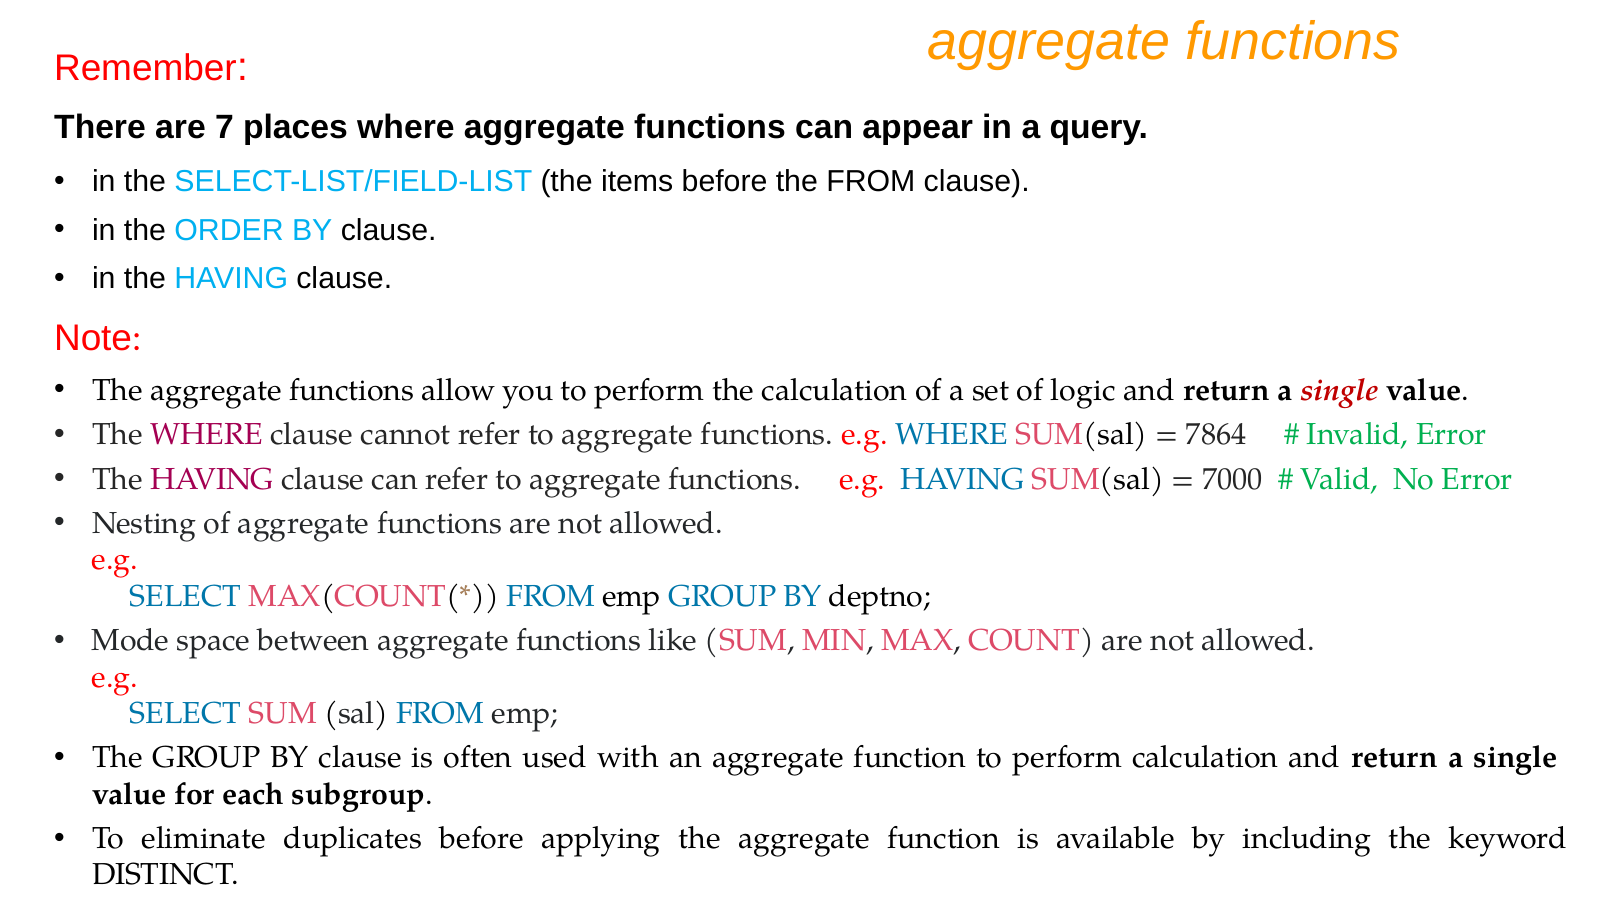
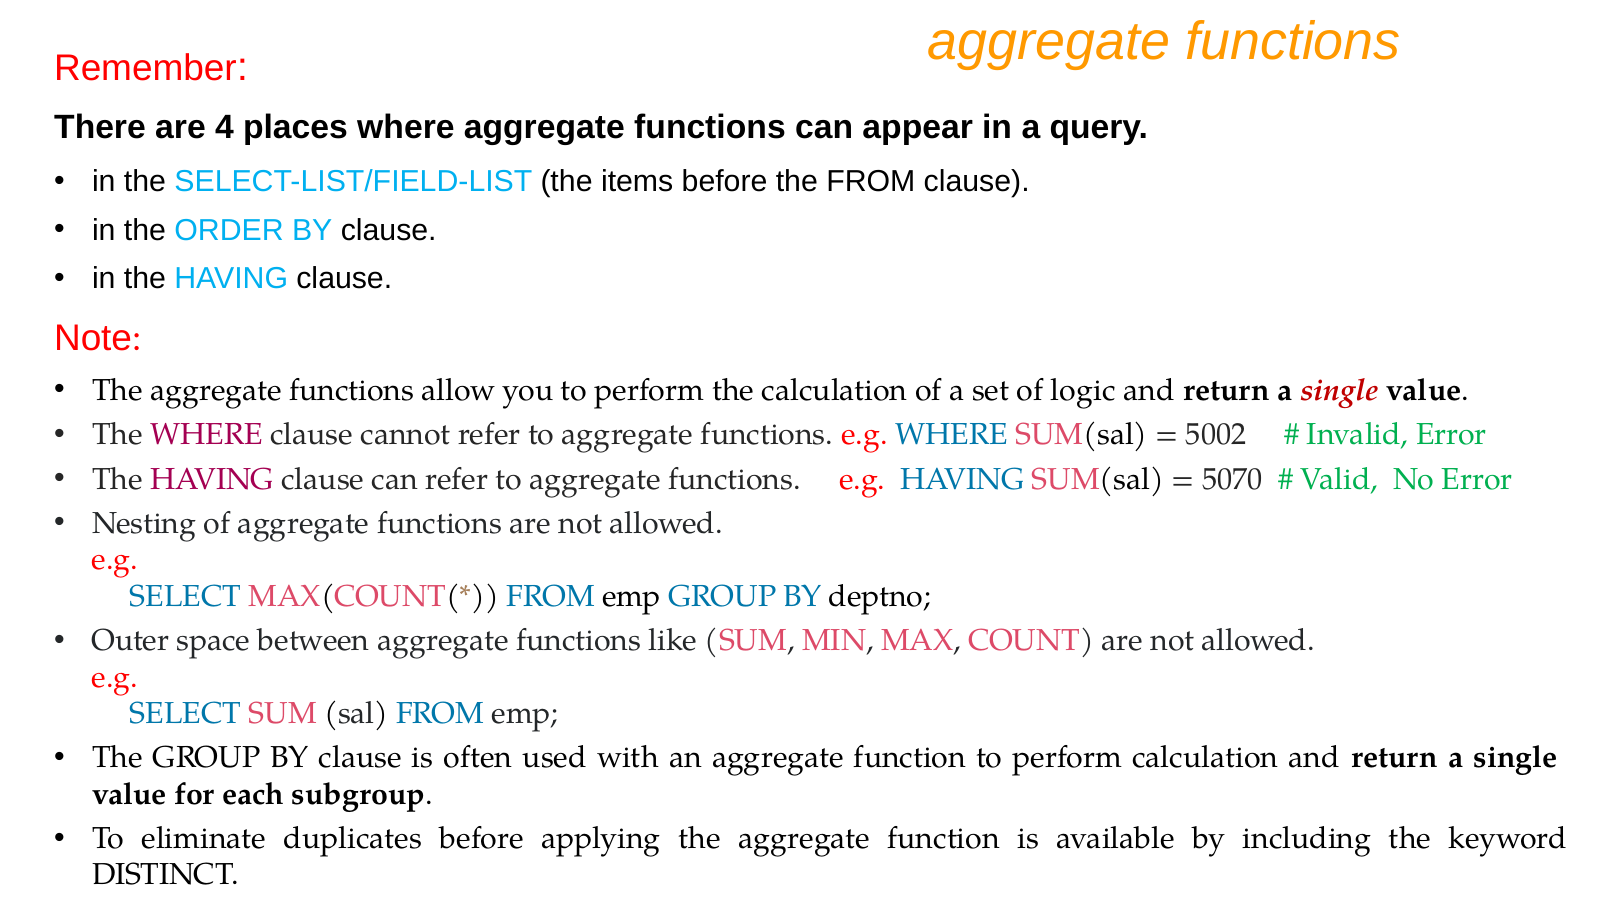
7: 7 -> 4 (224, 128)
7864: 7864 -> 5002 (1216, 434)
7000: 7000 -> 5070 (1233, 479)
Mode: Mode -> Outer (131, 640)
